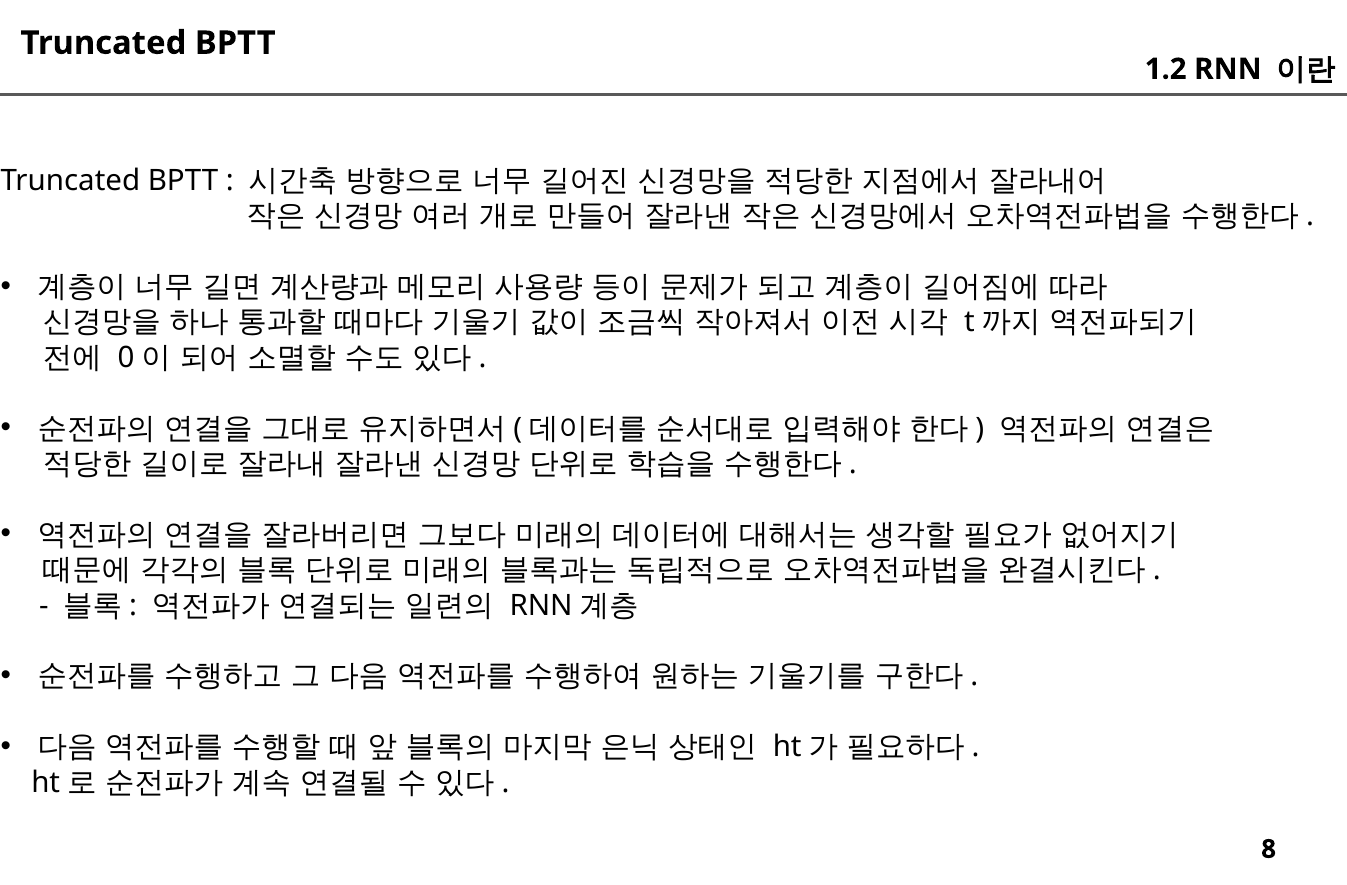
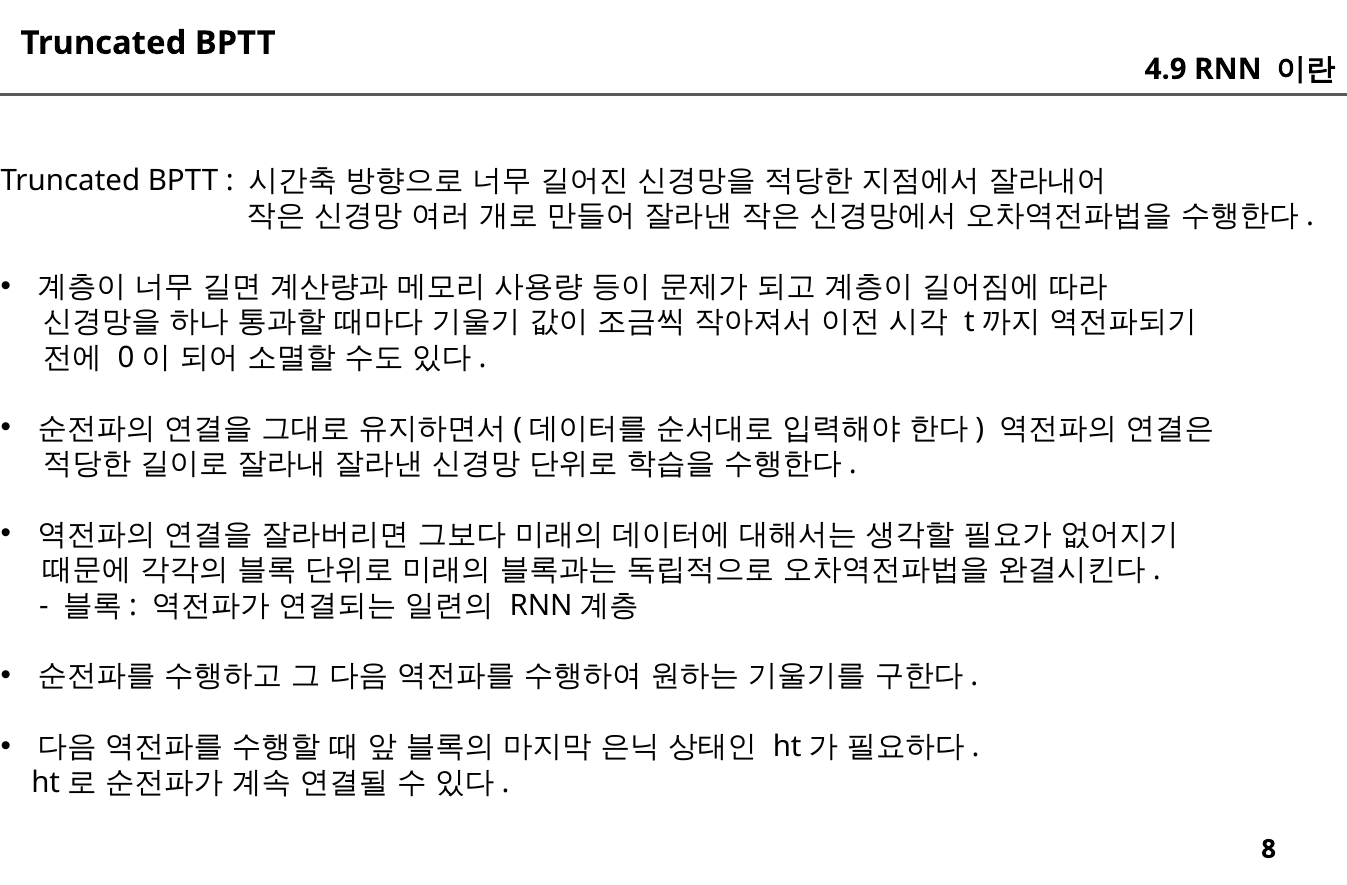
1.2: 1.2 -> 4.9 (1166, 69)
